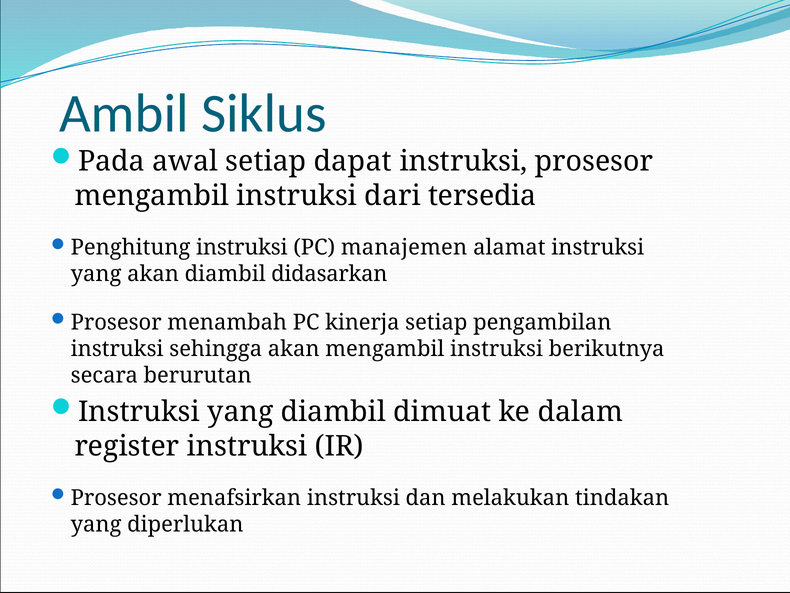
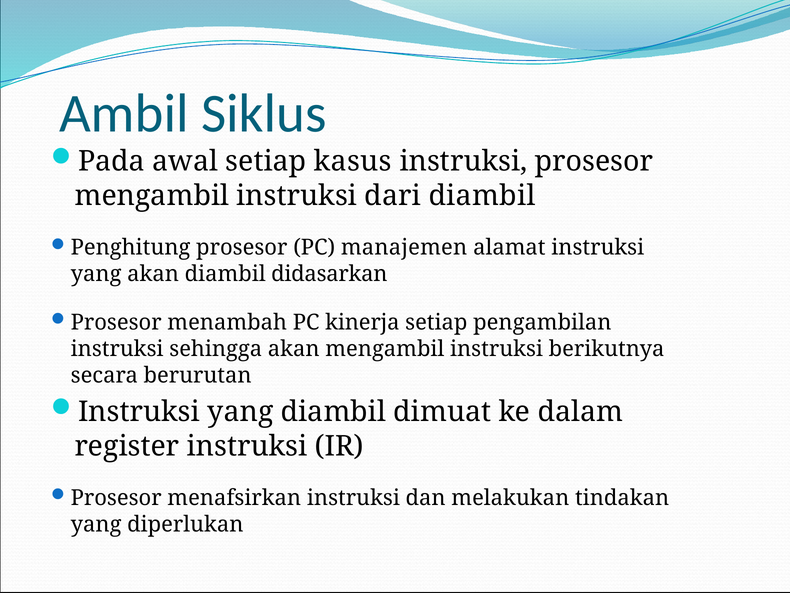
dapat: dapat -> kasus (353, 161)
dari tersedia: tersedia -> diambil (482, 196)
Penghitung instruksi: instruksi -> prosesor (242, 248)
